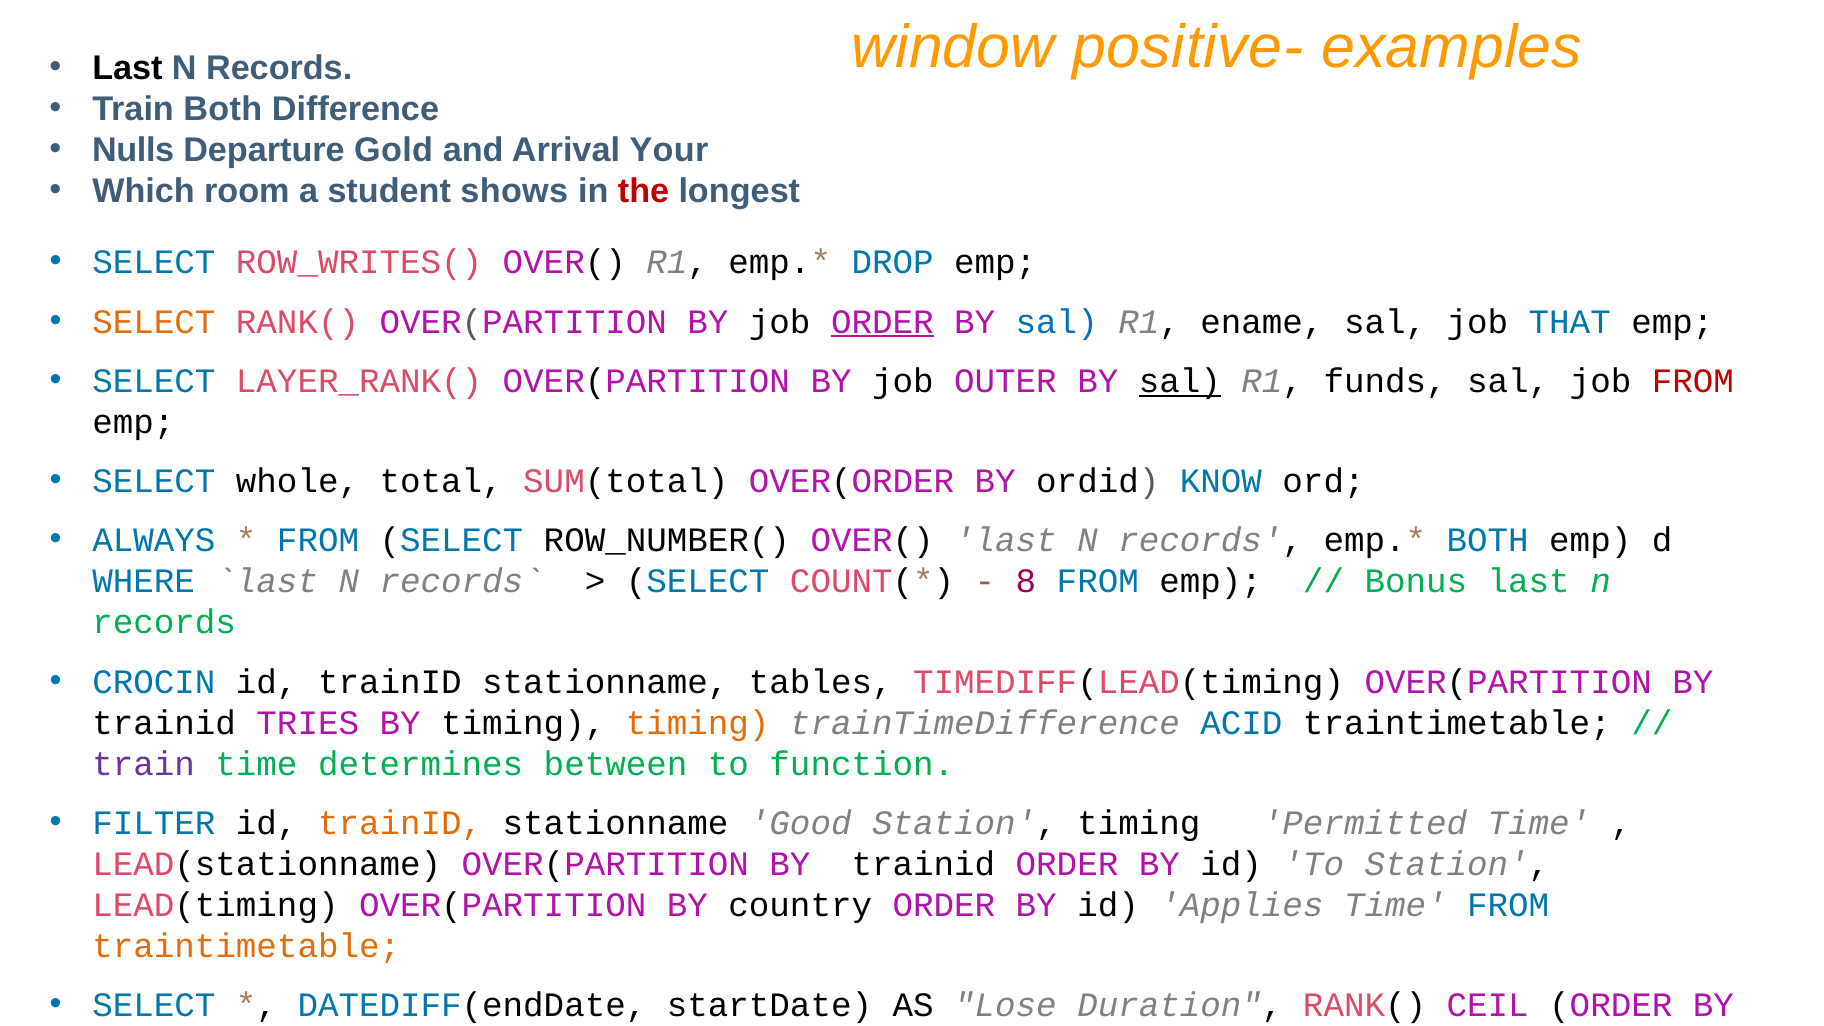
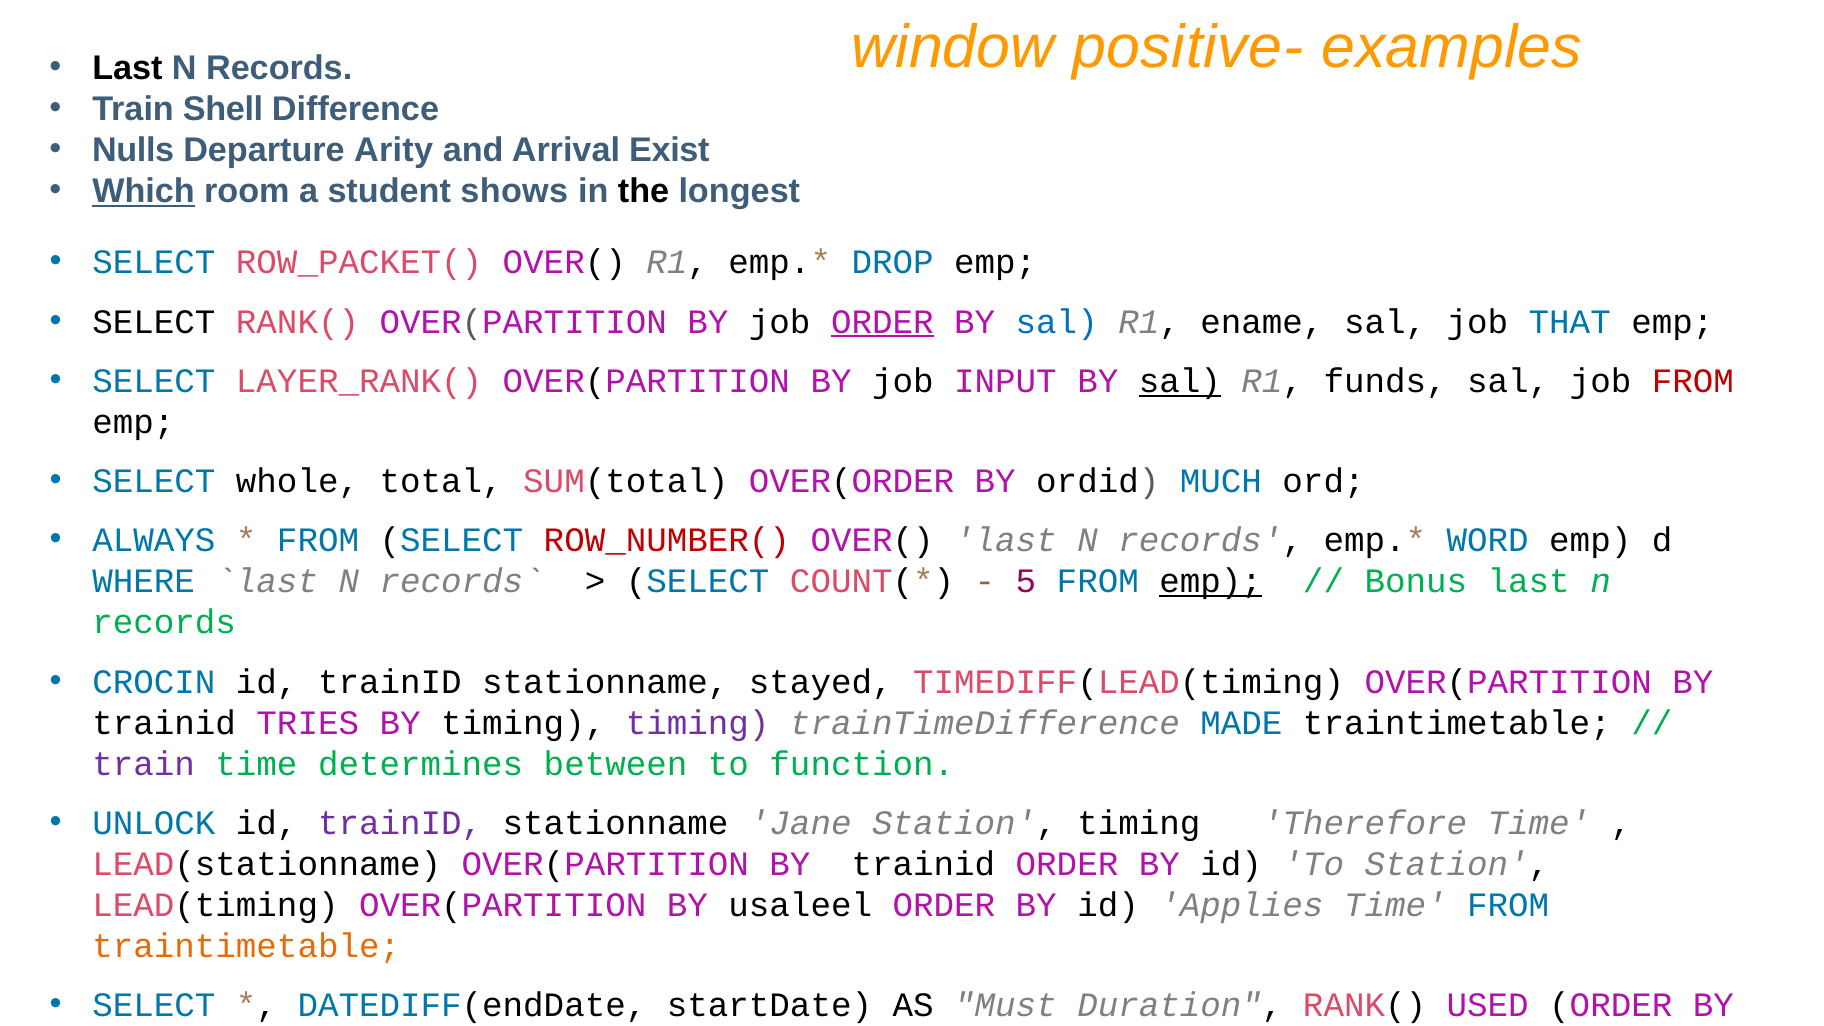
Train Both: Both -> Shell (223, 109)
Gold: Gold -> Arity (394, 151)
Your: Your -> Exist (669, 151)
Which underline: none -> present (143, 192)
the colour: red -> black (644, 192)
ROW_WRITES(: ROW_WRITES( -> ROW_PACKET( (359, 262)
SELECT colour: orange -> black (154, 322)
OUTER: OUTER -> INPUT (1005, 381)
KNOW: KNOW -> MUCH (1221, 481)
ROW_NUMBER( colour: black -> red (667, 540)
BOTH: BOTH -> WORD (1488, 540)
8: 8 -> 5 (1026, 582)
emp underline: none -> present (1211, 582)
stationname tables: tables -> stayed (821, 682)
timing colour: orange -> purple (698, 723)
ACID: ACID -> MADE (1241, 723)
FILTER: FILTER -> UNLOCK (154, 823)
trainID colour: orange -> purple (400, 823)
Good: Good -> Jane (800, 823)
Permitted: Permitted -> Therefore (1365, 823)
country: country -> usaleel (800, 905)
Lose: Lose -> Must (1005, 1005)
CEIL: CEIL -> USED (1488, 1005)
